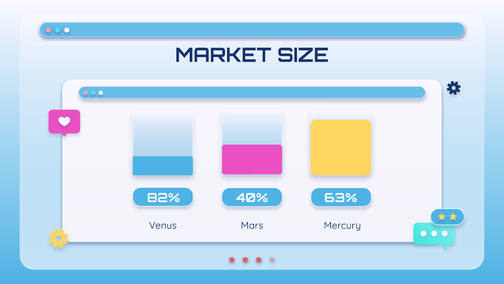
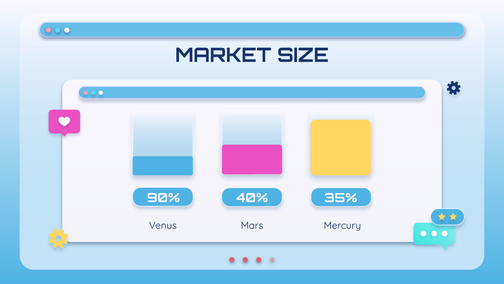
82%: 82% -> 90% (164, 198)
63%: 63% -> 35% (341, 198)
